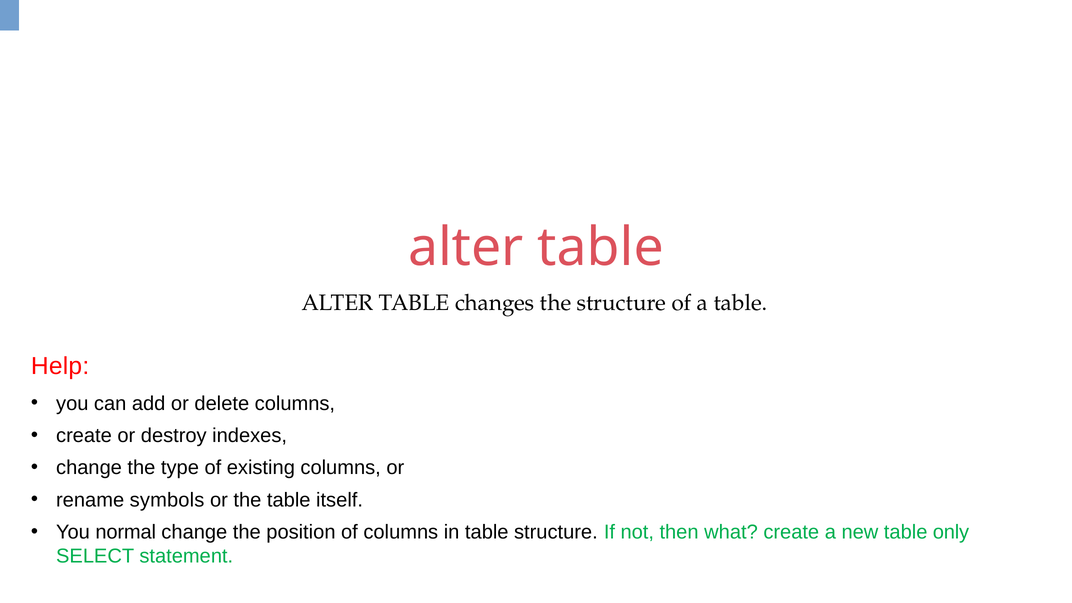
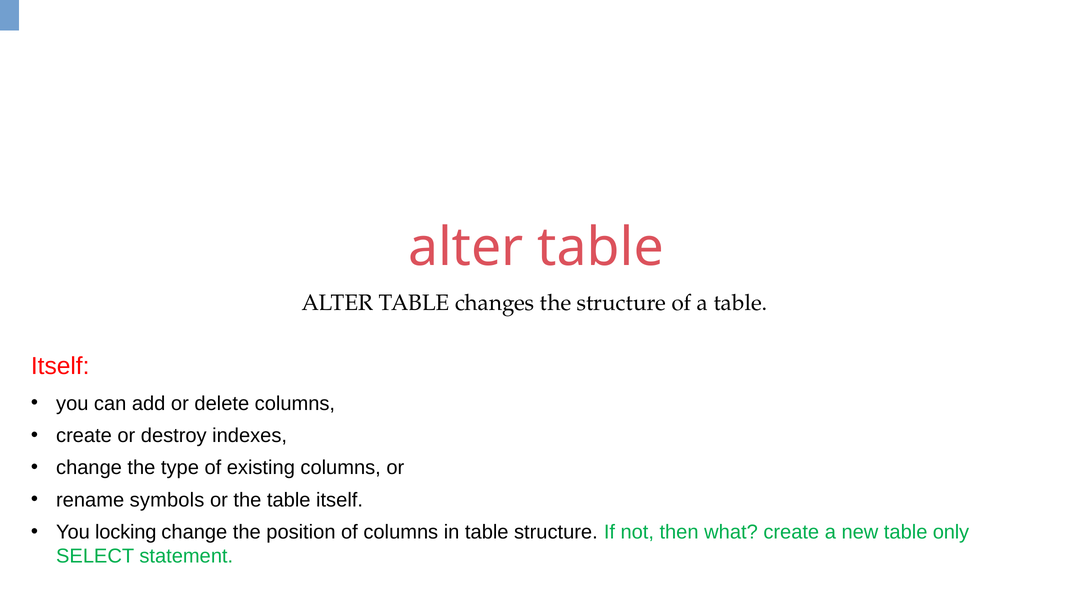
Help: Help -> Itself (60, 366)
normal: normal -> locking (126, 532)
